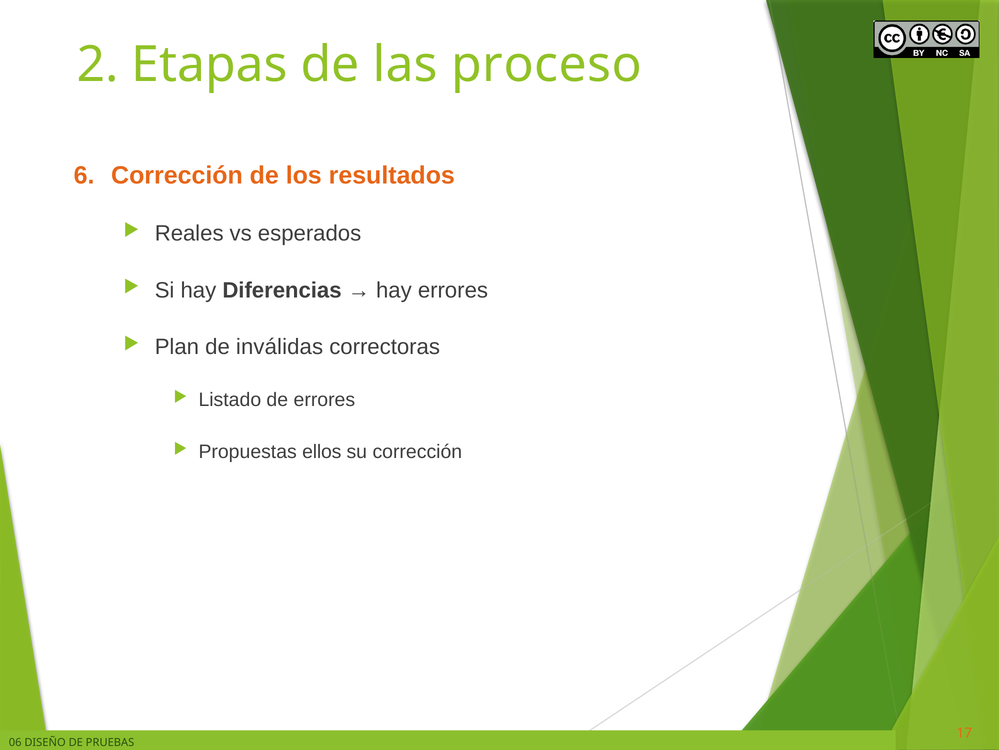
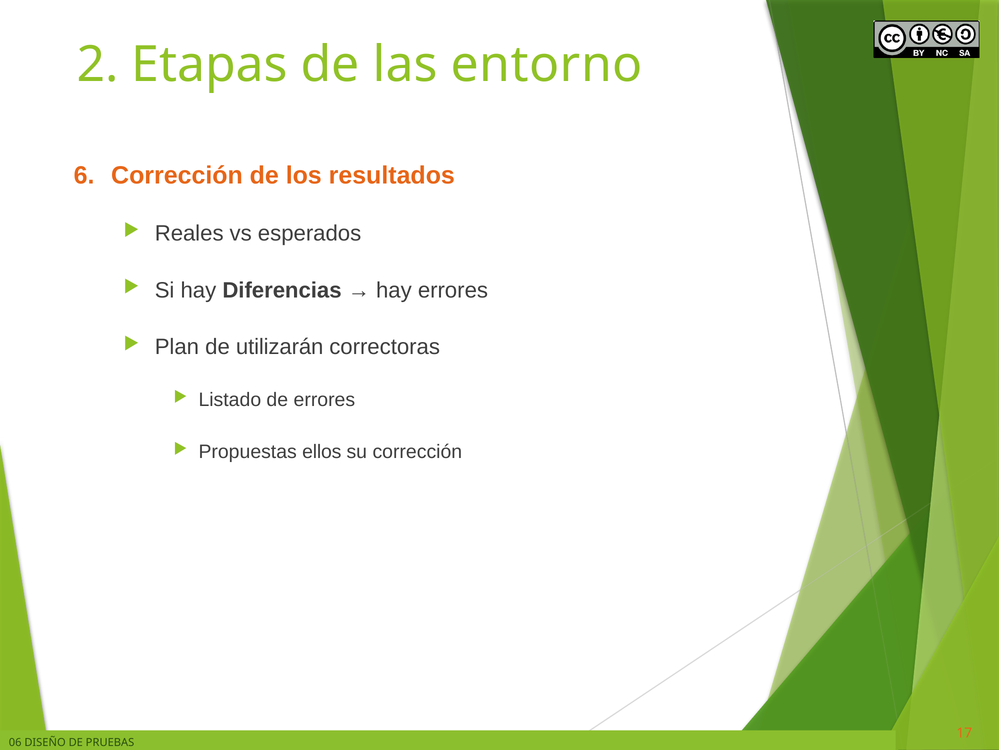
proceso: proceso -> entorno (547, 65)
inválidas: inválidas -> utilizarán (280, 346)
